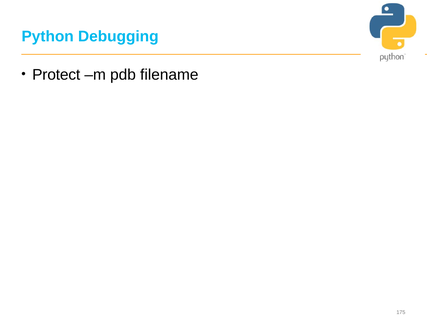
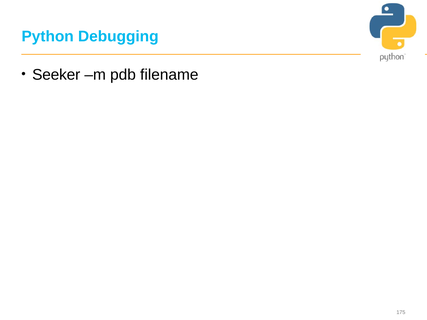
Protect: Protect -> Seeker (56, 75)
